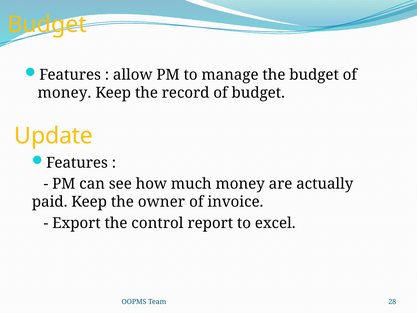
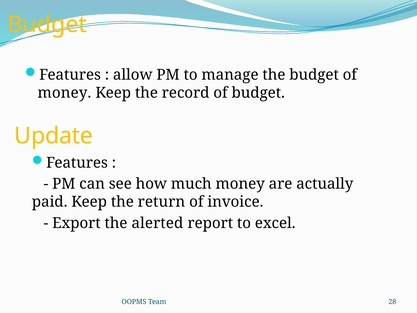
owner: owner -> return (161, 202)
control: control -> alerted (157, 223)
